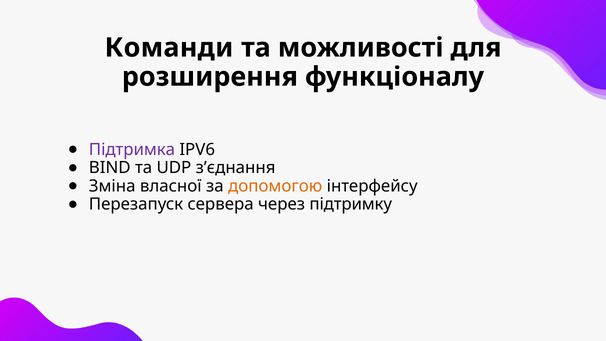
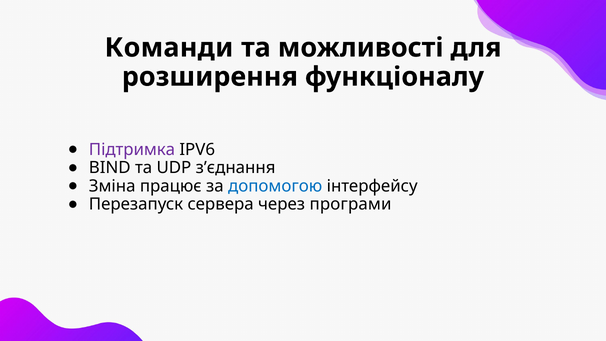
власної: власної -> працює (171, 186)
допомогою colour: orange -> blue (275, 186)
підтримку: підтримку -> програми (351, 204)
